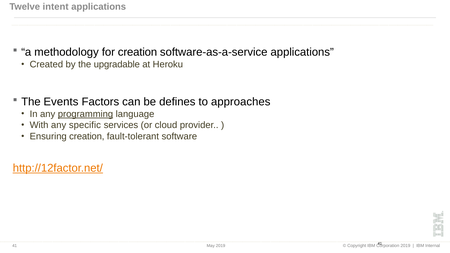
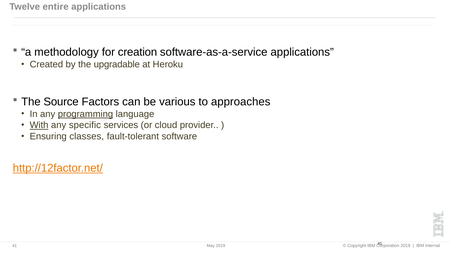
intent: intent -> entire (56, 7)
Events: Events -> Source (61, 102)
defines: defines -> various (177, 102)
With underline: none -> present (39, 125)
Ensuring creation: creation -> classes (87, 137)
